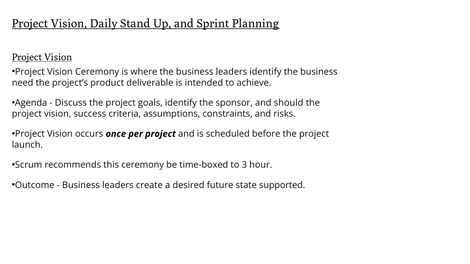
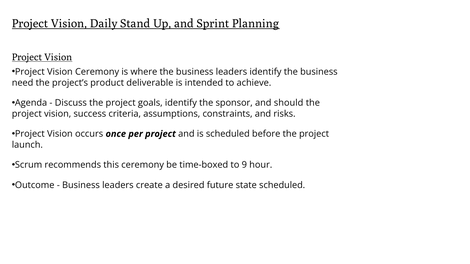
3: 3 -> 9 (244, 165)
state supported: supported -> scheduled (282, 185)
